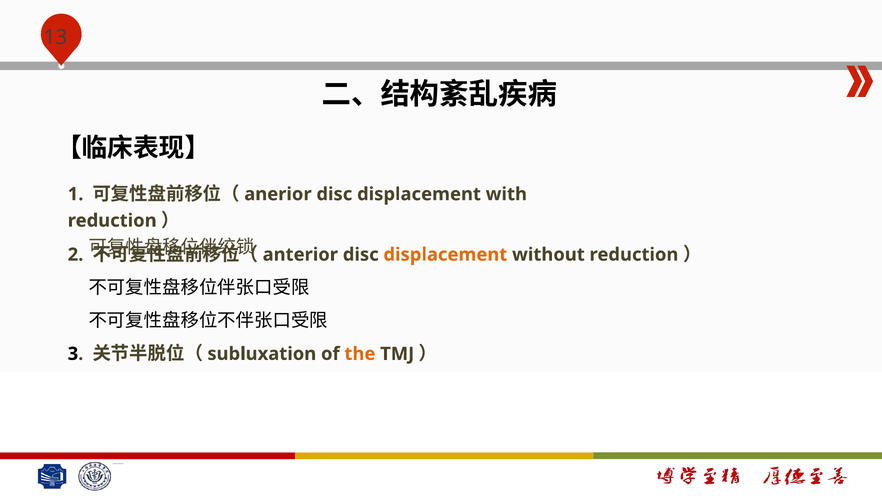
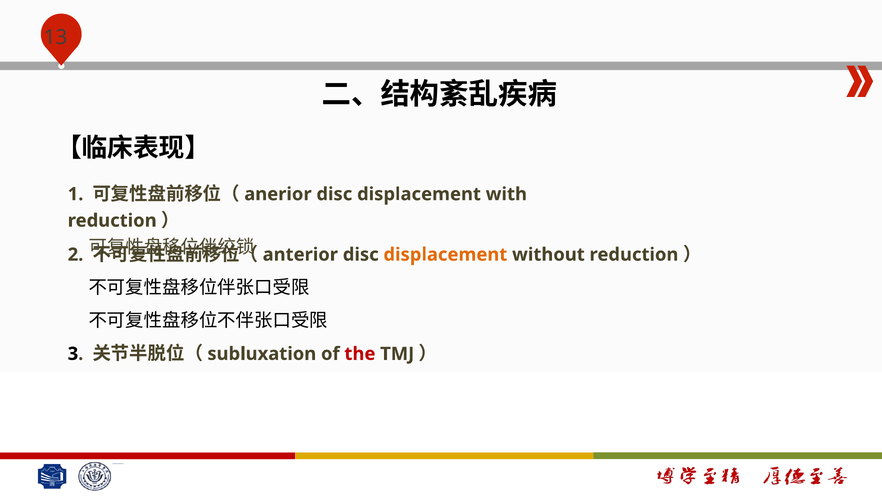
the colour: orange -> red (360, 354)
